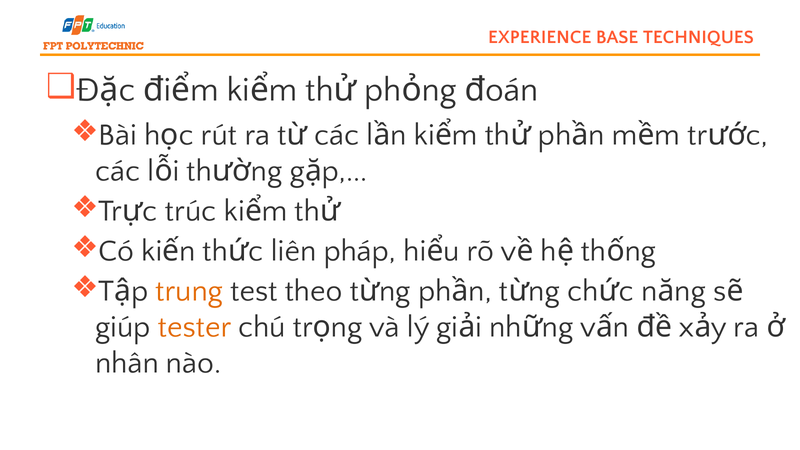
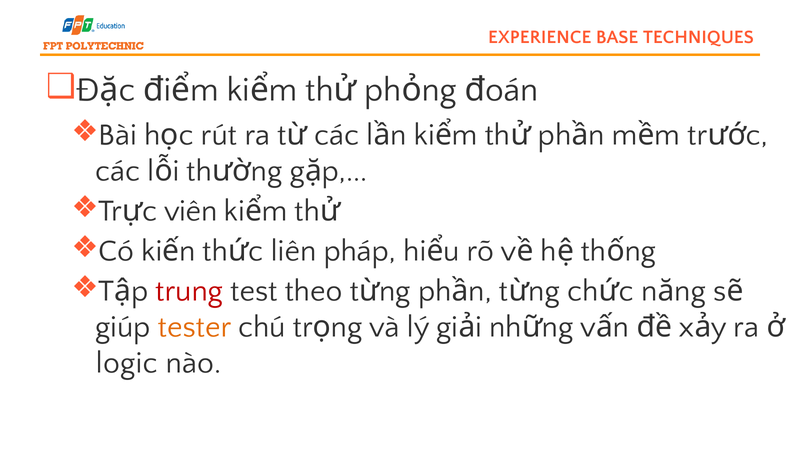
trúc: trúc -> viên (191, 211)
trung colour: orange -> red (189, 291)
nhân: nhân -> logic (127, 363)
